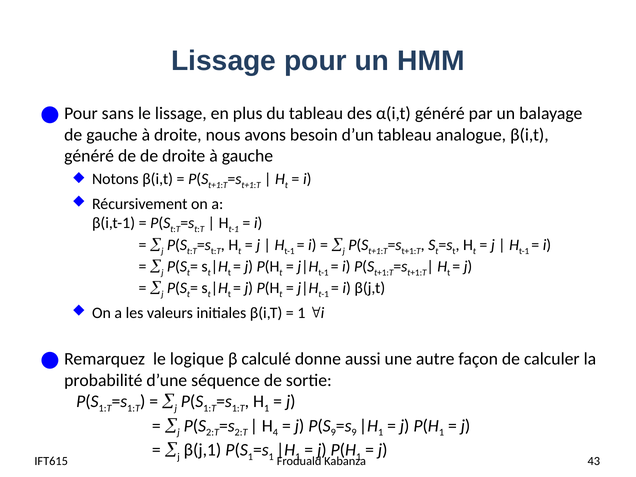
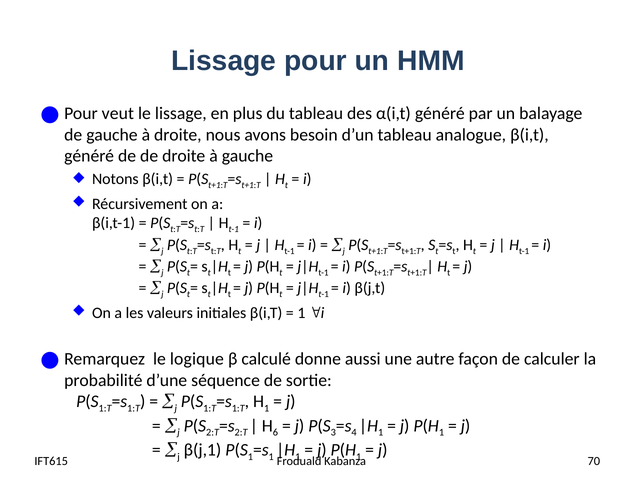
sans: sans -> veut (118, 114)
4: 4 -> 6 (275, 433)
9: 9 -> 3 (333, 433)
9: 9 -> 4 (354, 433)
43: 43 -> 70 (594, 461)
